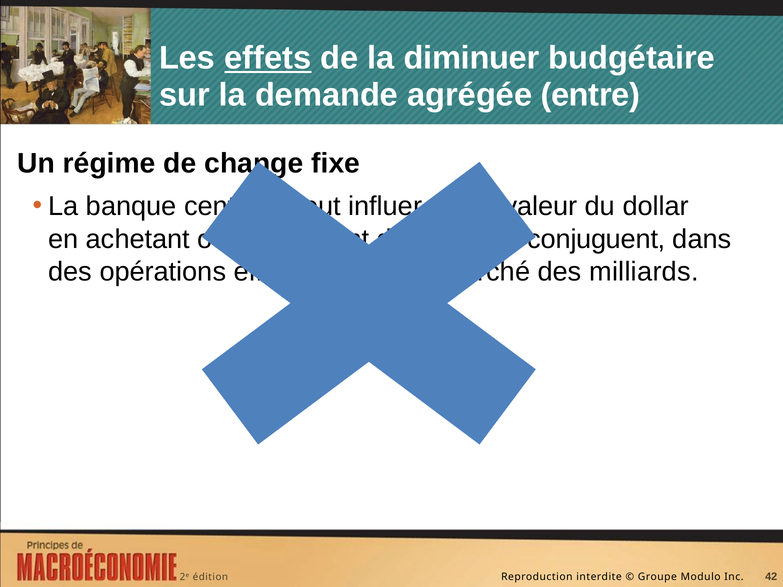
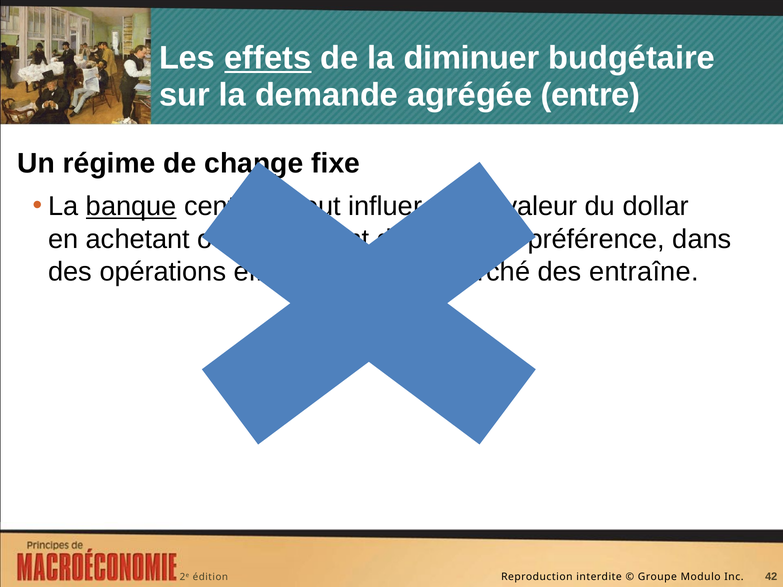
banque underline: none -> present (131, 207)
conjuguent: conjuguent -> préférence (596, 239)
milliards: milliards -> entraîne (644, 272)
